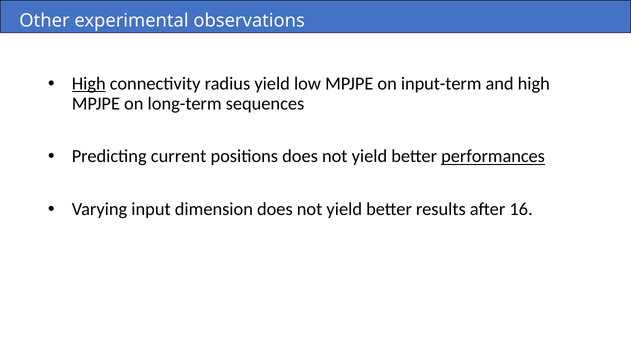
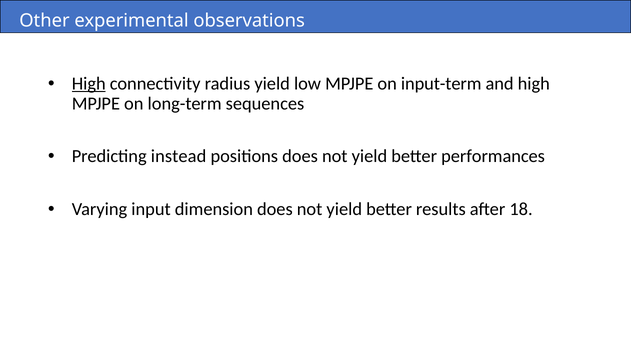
current: current -> instead (179, 156)
performances underline: present -> none (493, 156)
16: 16 -> 18 (521, 209)
